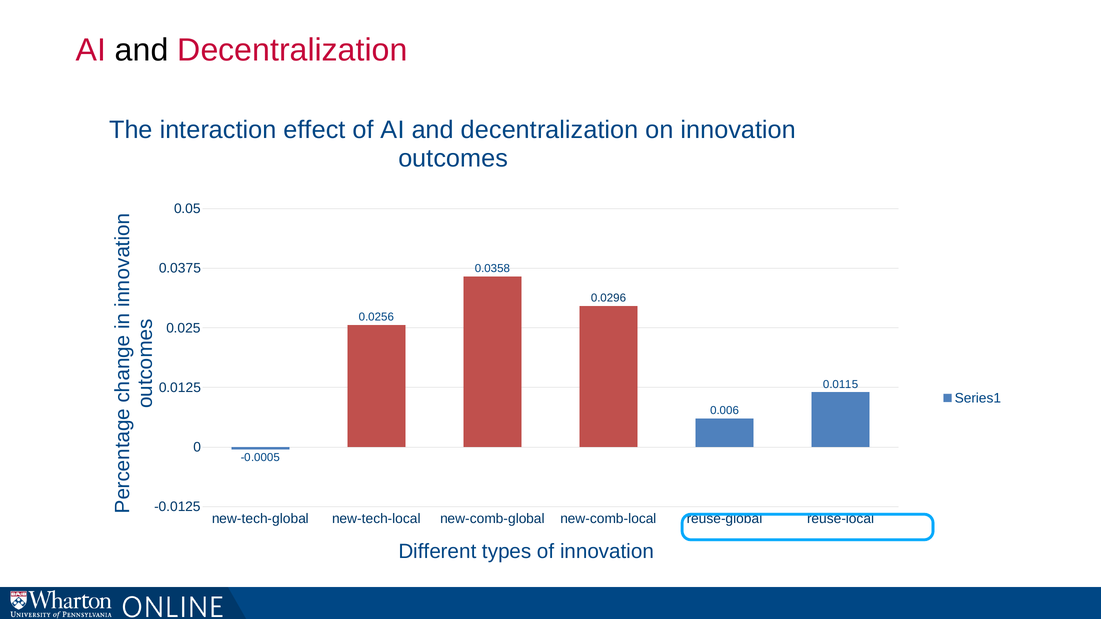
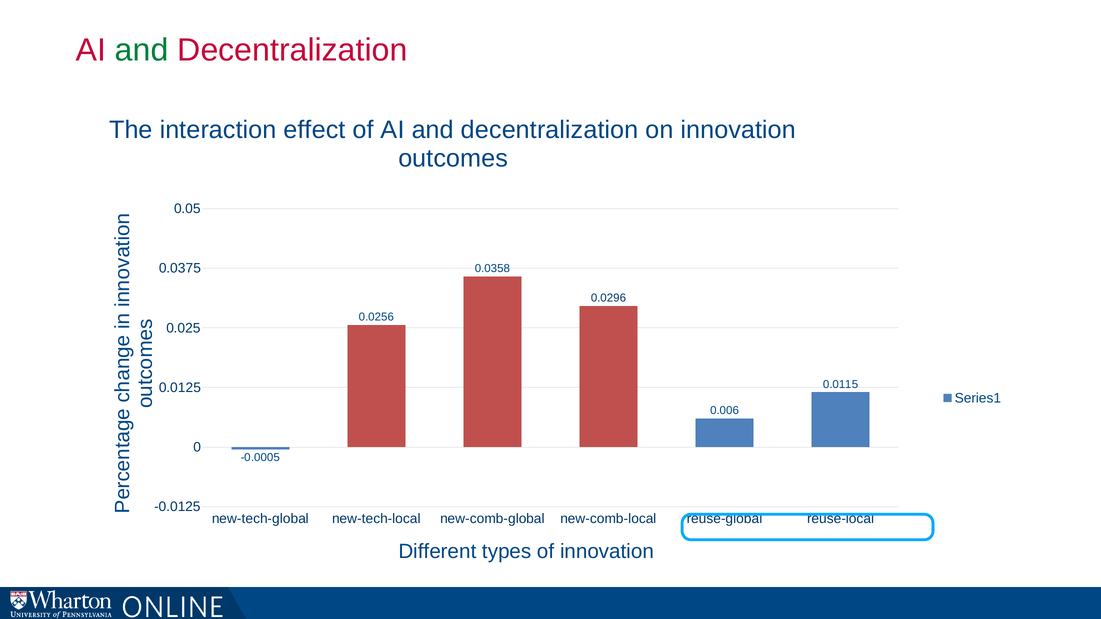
and colour: black -> green (142, 50)
